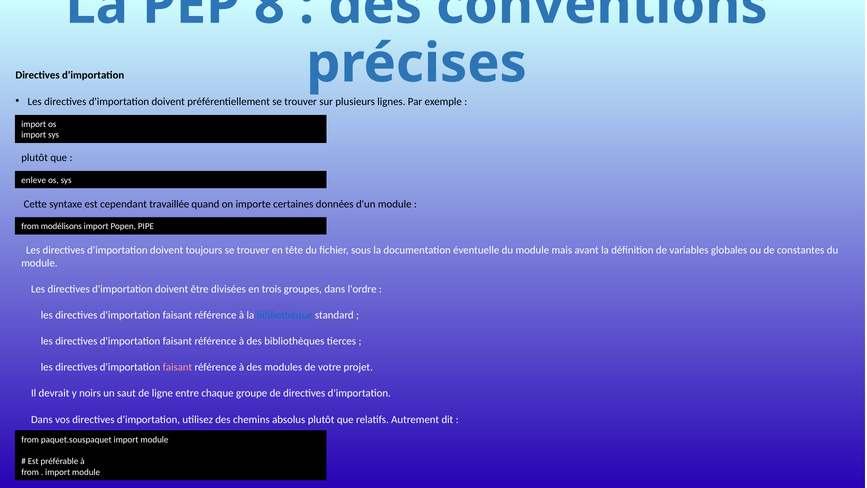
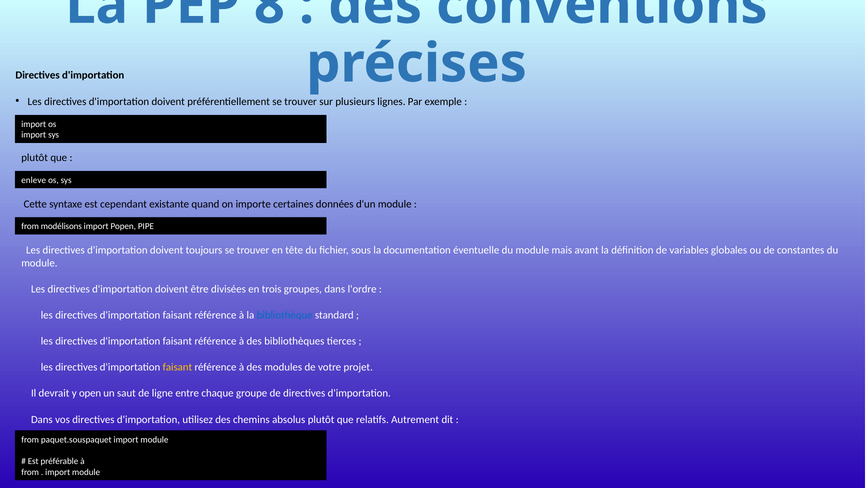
travaillée: travaillée -> existante (169, 204)
faisant colour: pink -> yellow (177, 367)
noirs: noirs -> open (90, 393)
